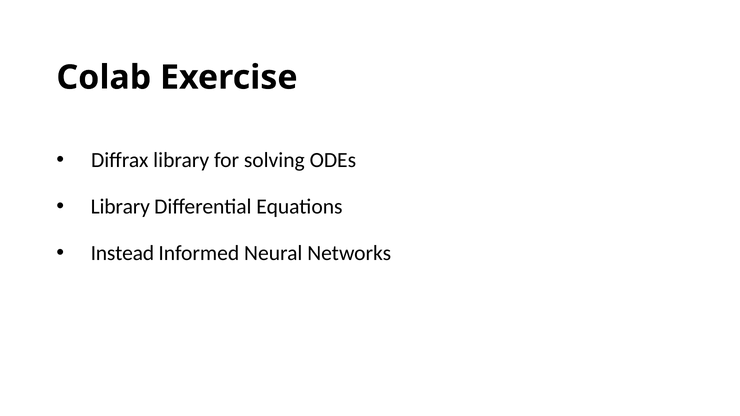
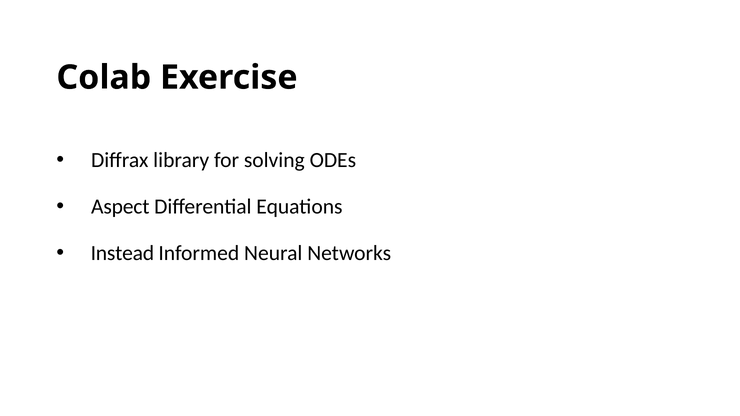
Library: Library -> Aspect (120, 207)
